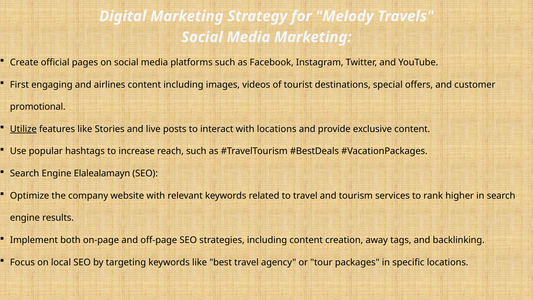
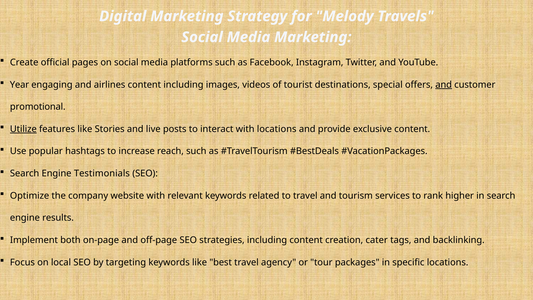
First: First -> Year (19, 85)
and underline: none -> present (444, 85)
Elalealamayn: Elalealamayn -> Testimonials (102, 173)
away: away -> cater (377, 240)
